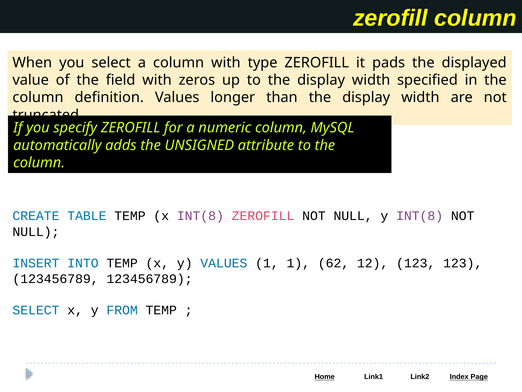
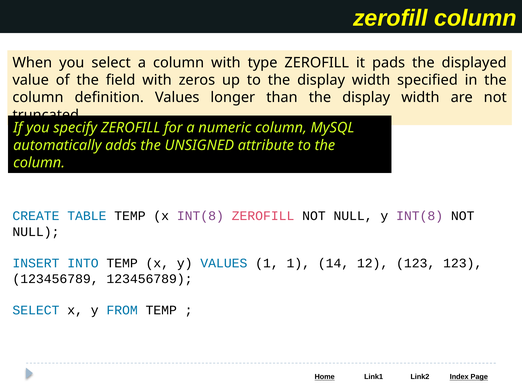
62: 62 -> 14 (334, 263)
